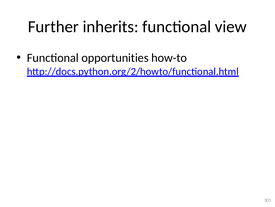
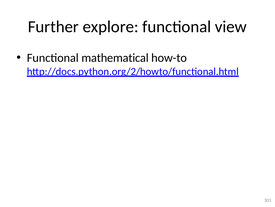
inherits: inherits -> explore (111, 27)
opportunities: opportunities -> mathematical (115, 58)
